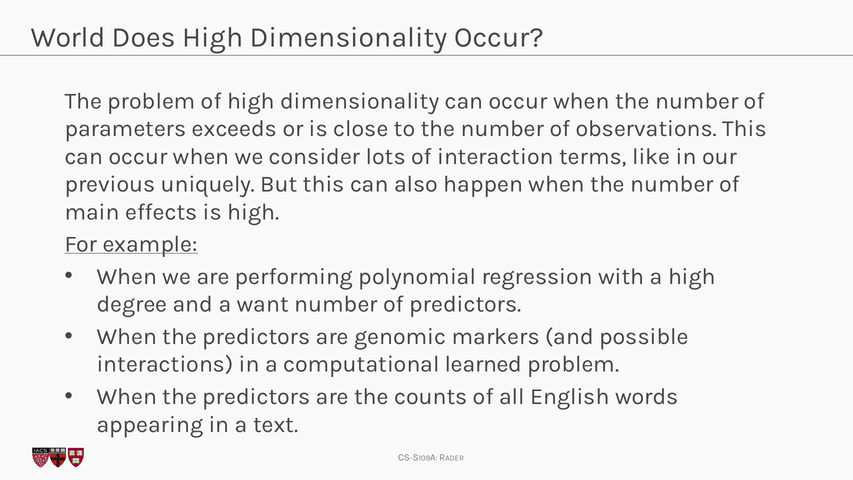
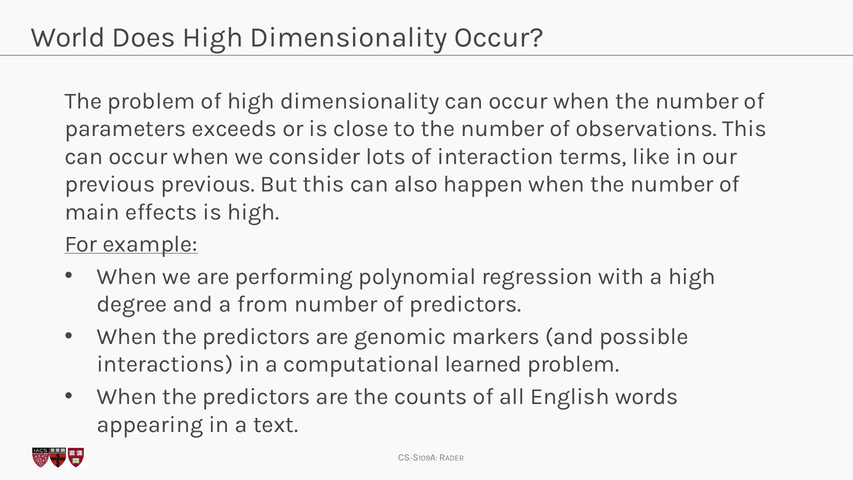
previous uniquely: uniquely -> previous (208, 184)
want: want -> from (263, 304)
